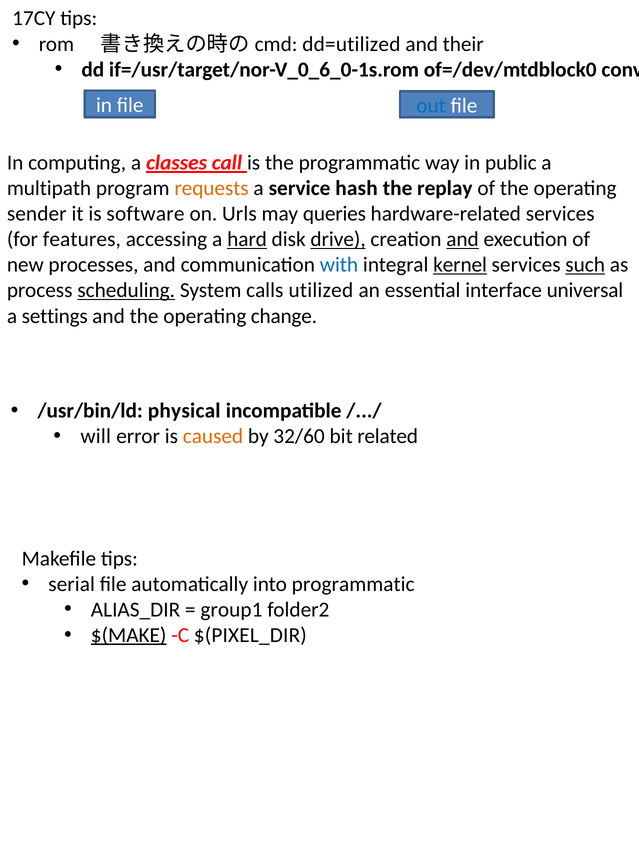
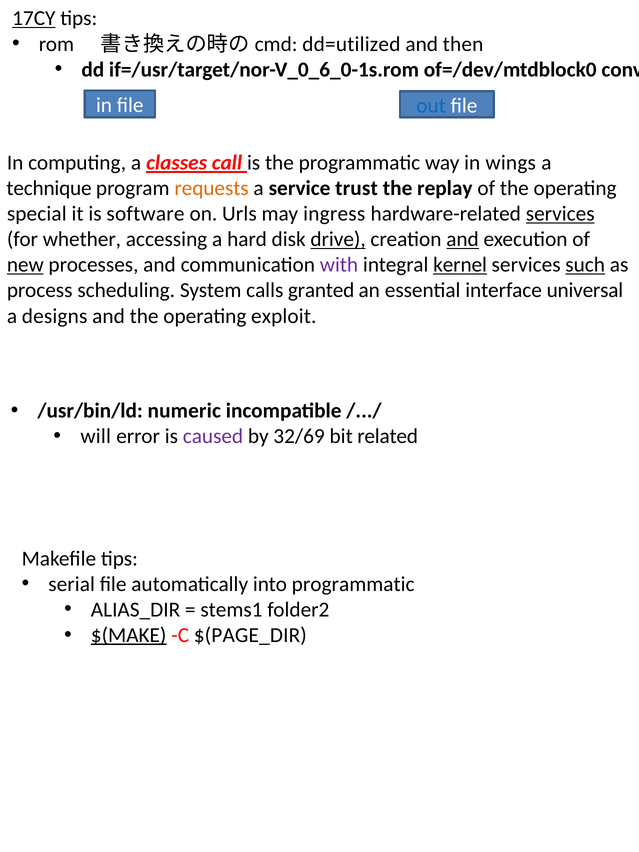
17CY underline: none -> present (34, 18)
their: their -> then (463, 44)
public: public -> wings (511, 163)
multipath: multipath -> technique (49, 188)
hash: hash -> trust (357, 188)
sender: sender -> special (37, 214)
queries: queries -> ingress (334, 214)
services underline: none -> present (560, 214)
features: features -> whether (82, 239)
hard underline: present -> none (247, 239)
new underline: none -> present (25, 265)
with colour: blue -> purple (339, 265)
scheduling underline: present -> none (126, 290)
utilized: utilized -> granted (321, 290)
settings: settings -> designs (55, 316)
change: change -> exploit (284, 316)
physical: physical -> numeric (184, 411)
caused colour: orange -> purple (213, 436)
32/60: 32/60 -> 32/69 (299, 436)
group1: group1 -> stems1 (231, 610)
$(PIXEL_DIR: $(PIXEL_DIR -> $(PAGE_DIR (250, 635)
